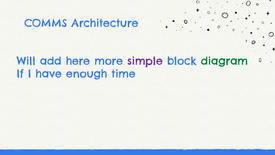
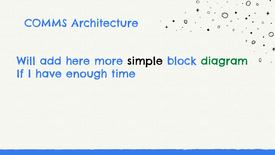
simple colour: purple -> black (145, 61)
